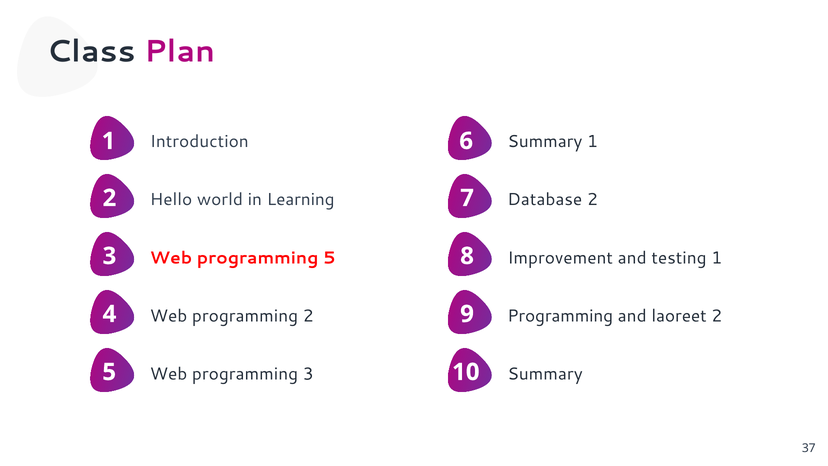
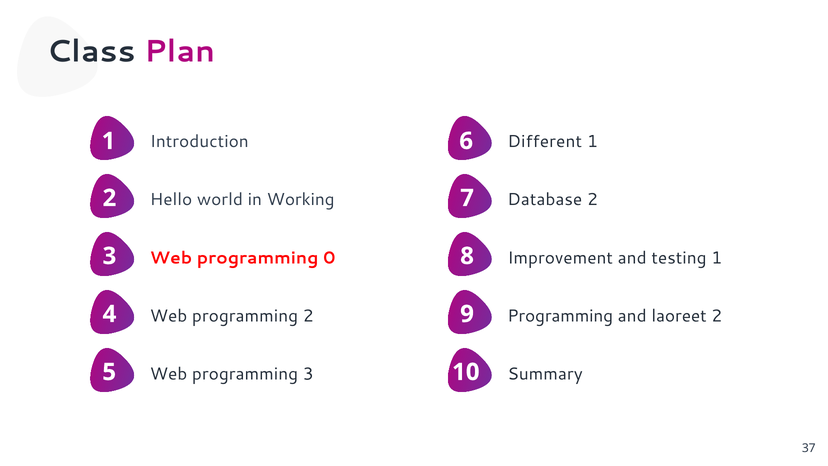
6 Summary: Summary -> Different (545, 141)
Learning: Learning -> Working (301, 200)
programming 5: 5 -> 0 (329, 258)
